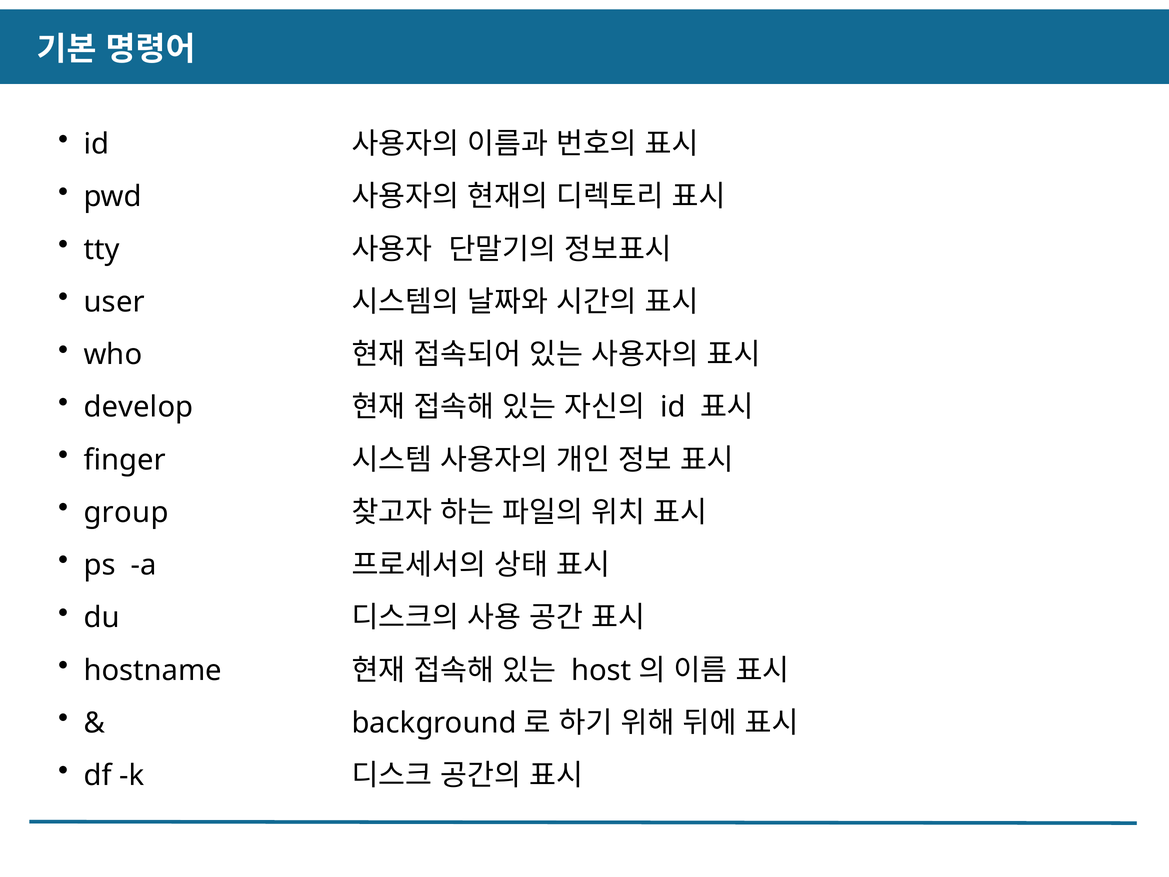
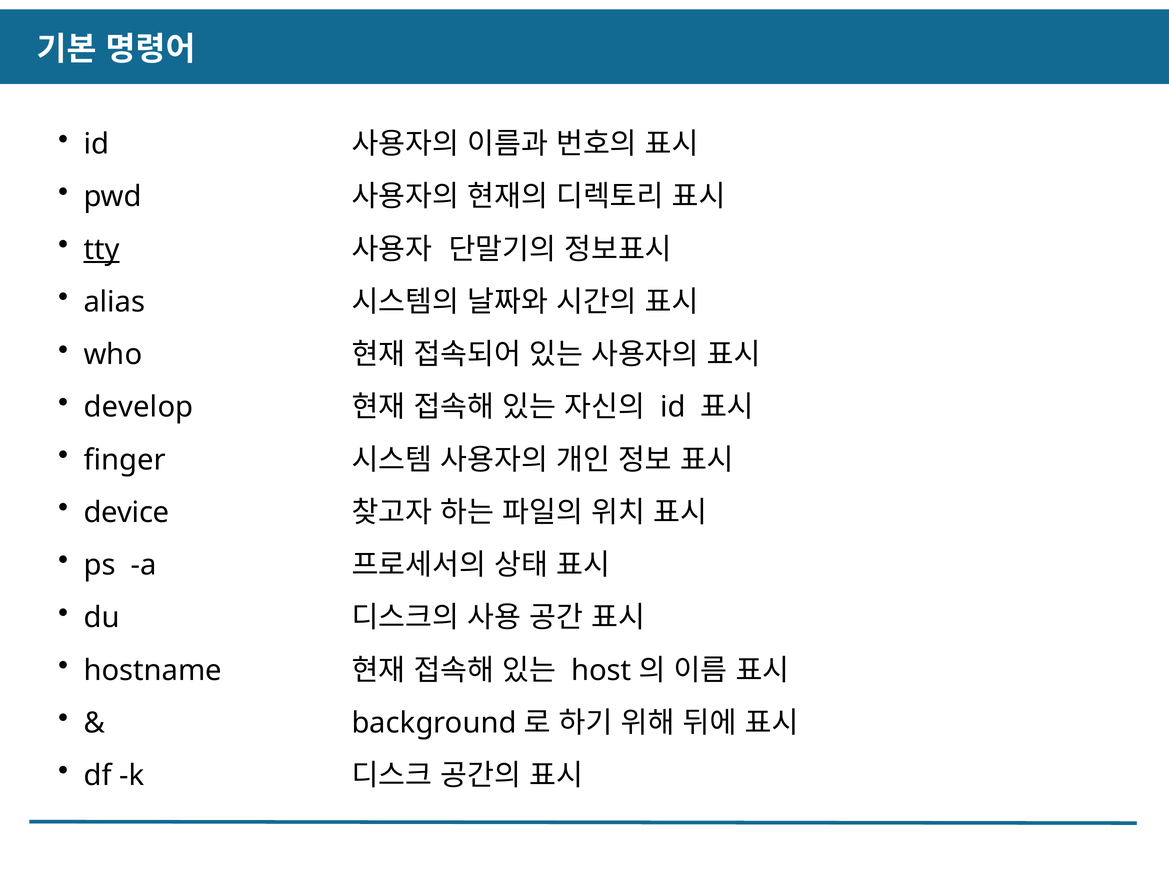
tty underline: none -> present (102, 249)
user: user -> alias (114, 302)
group: group -> device (126, 512)
